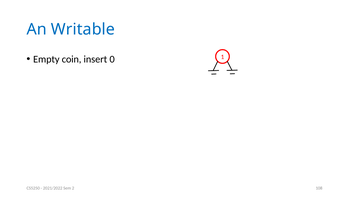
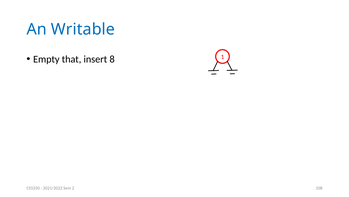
coin: coin -> that (72, 59)
0: 0 -> 8 (112, 59)
